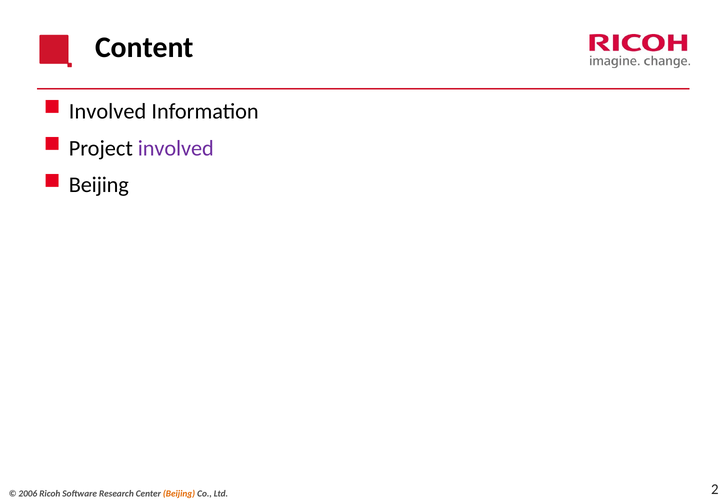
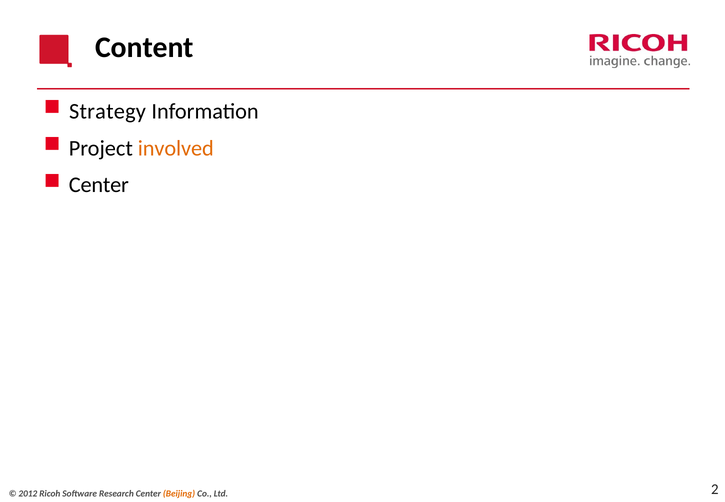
Involved: Involved -> Strategy (108, 111)
involved colour: purple -> orange (176, 148)
Beijing: Beijing -> Center (99, 185)
2006: 2006 -> 2012 (28, 494)
